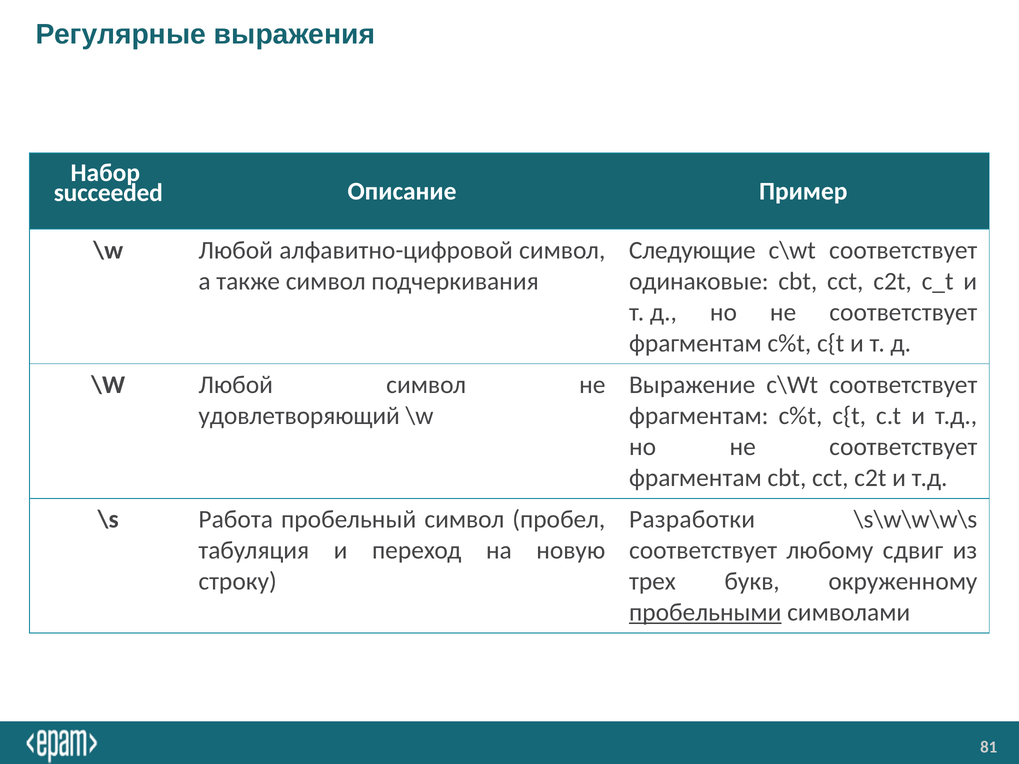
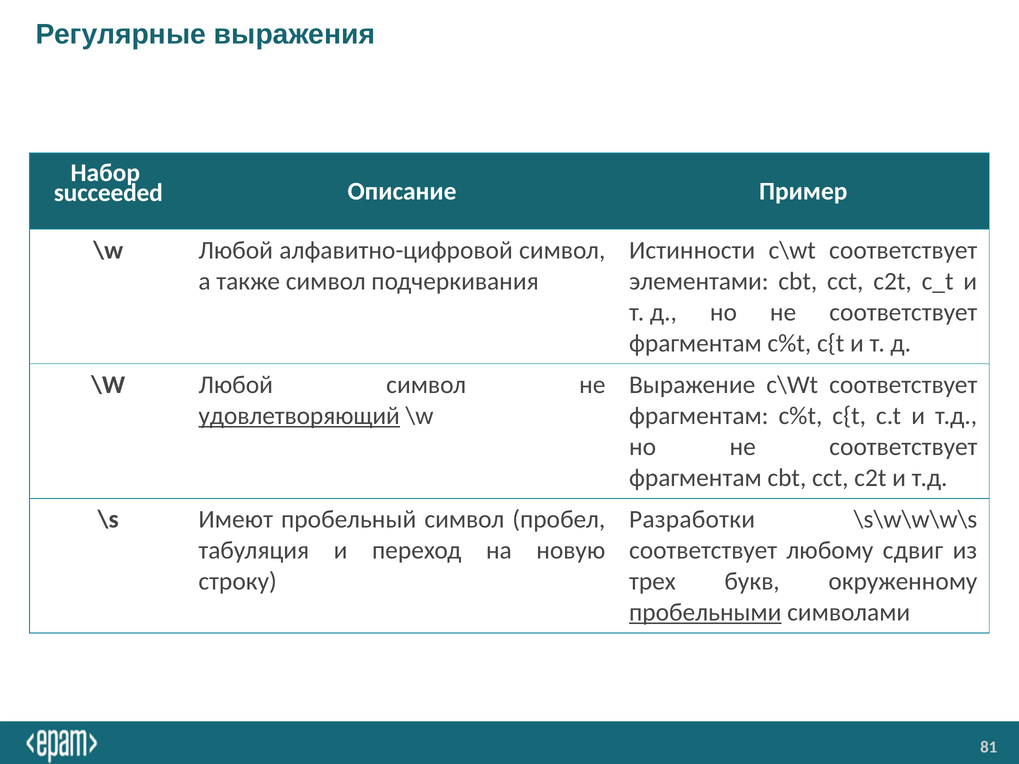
Следующие: Следующие -> Истинности (692, 250)
одинаковые: одинаковые -> элементами (699, 281)
удовлетворяющий underline: none -> present (299, 416)
Работа: Работа -> Имеют (236, 519)
